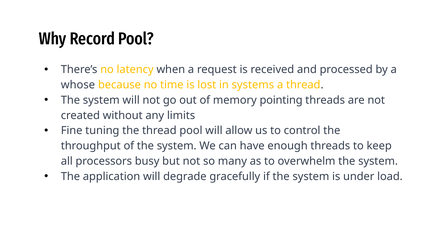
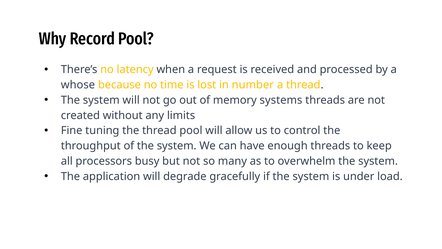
systems: systems -> number (253, 85)
pointing: pointing -> systems (281, 100)
